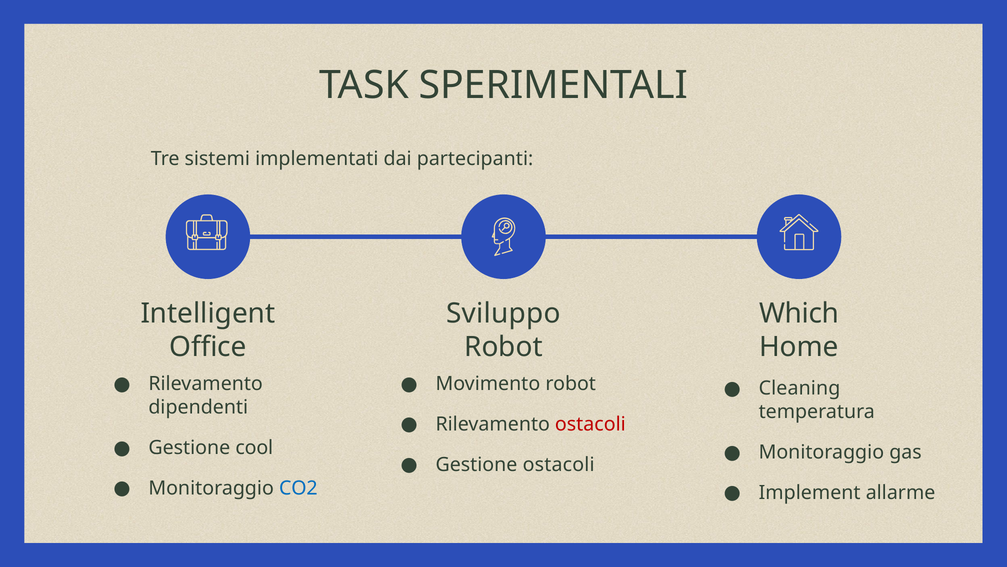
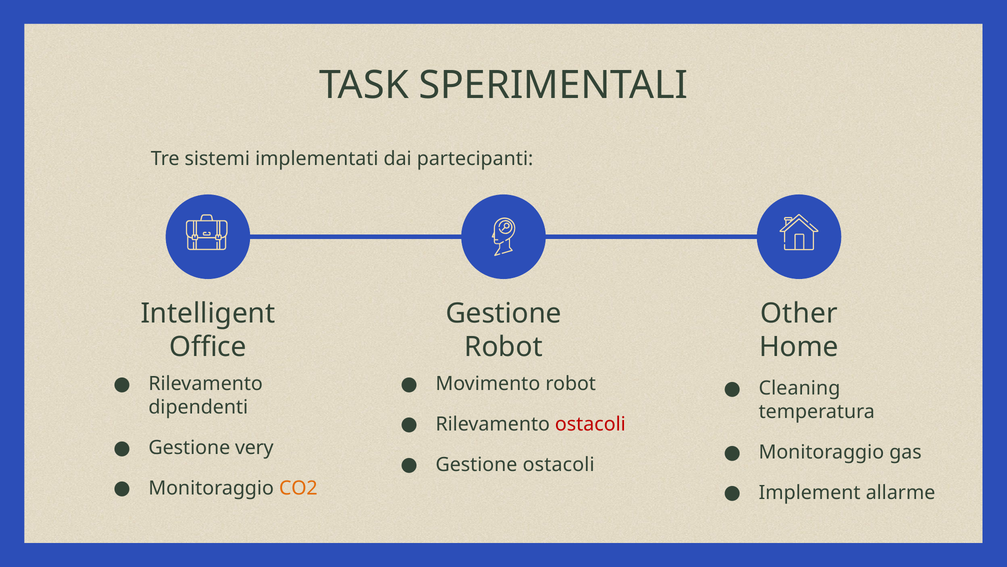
Sviluppo: Sviluppo -> Gestione (504, 313)
Which: Which -> Other (799, 313)
cool: cool -> very (254, 447)
CO2 colour: blue -> orange (298, 488)
